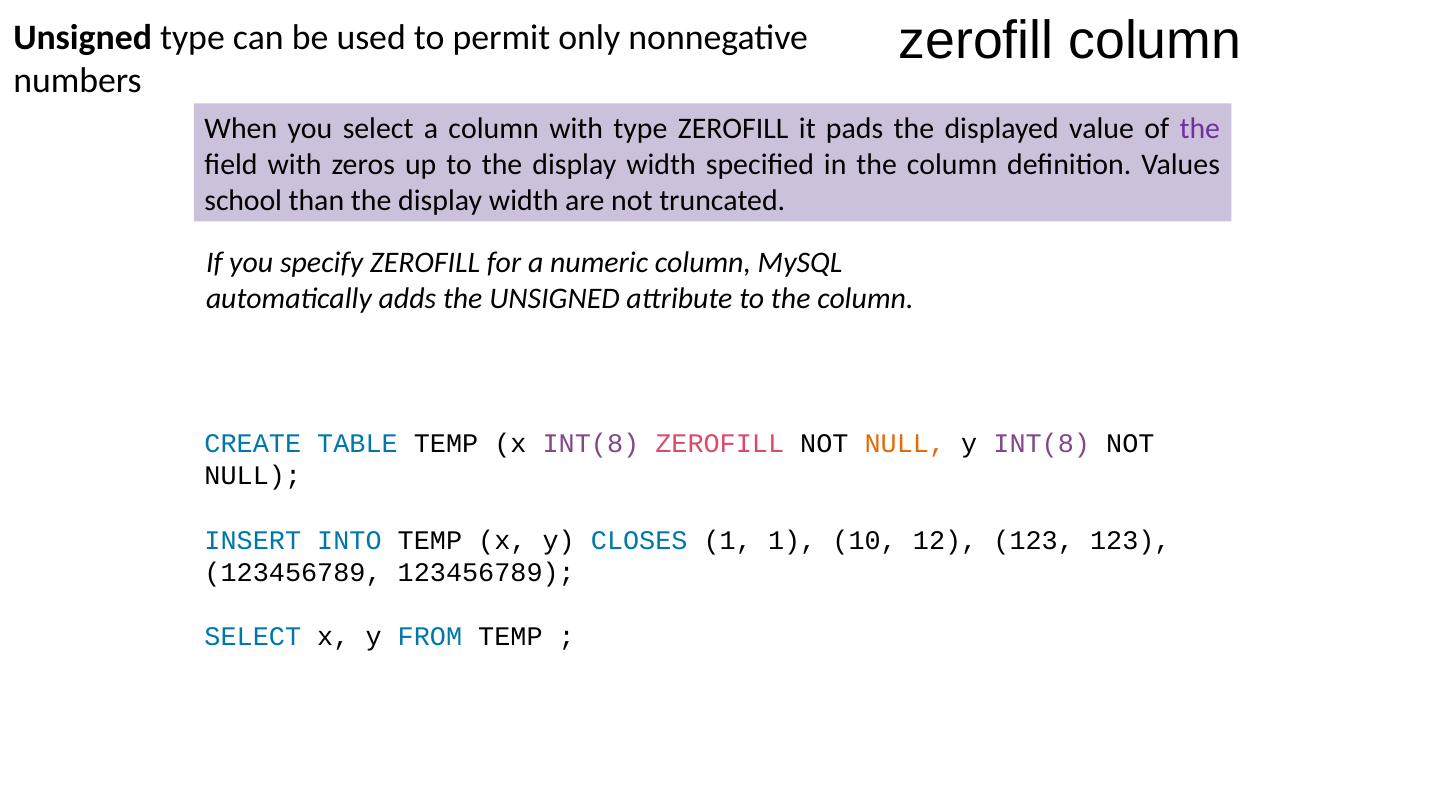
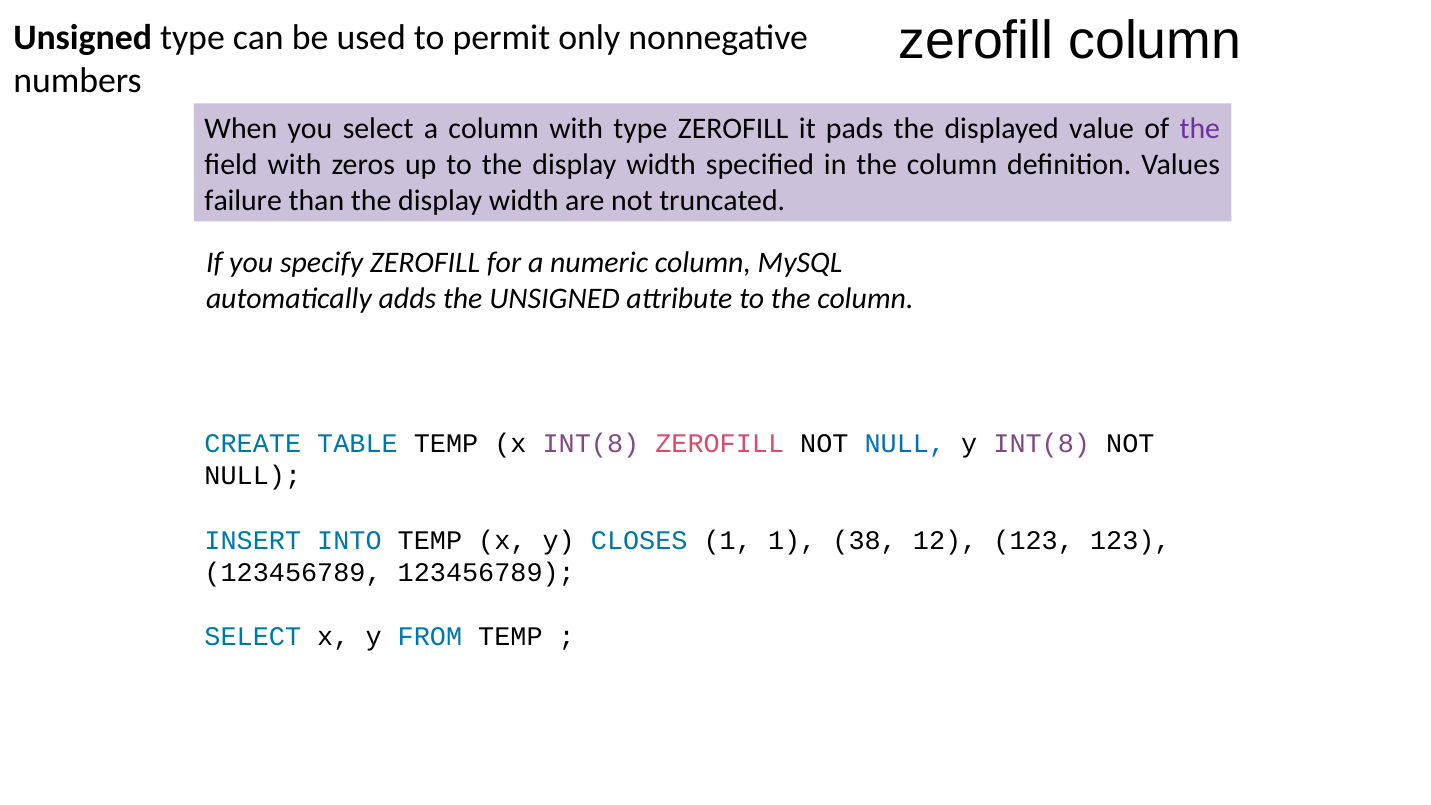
school: school -> failure (243, 200)
NULL colour: orange -> blue (905, 444)
10: 10 -> 38 (865, 540)
